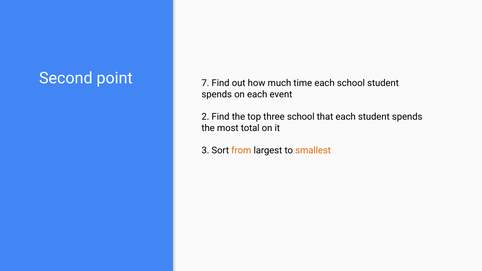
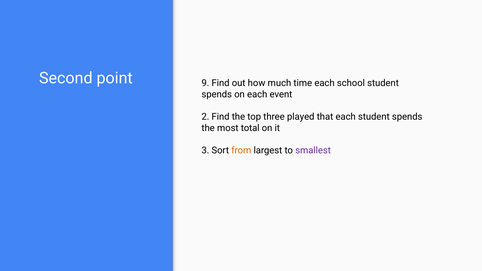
7: 7 -> 9 (205, 83)
three school: school -> played (301, 117)
smallest colour: orange -> purple (313, 151)
